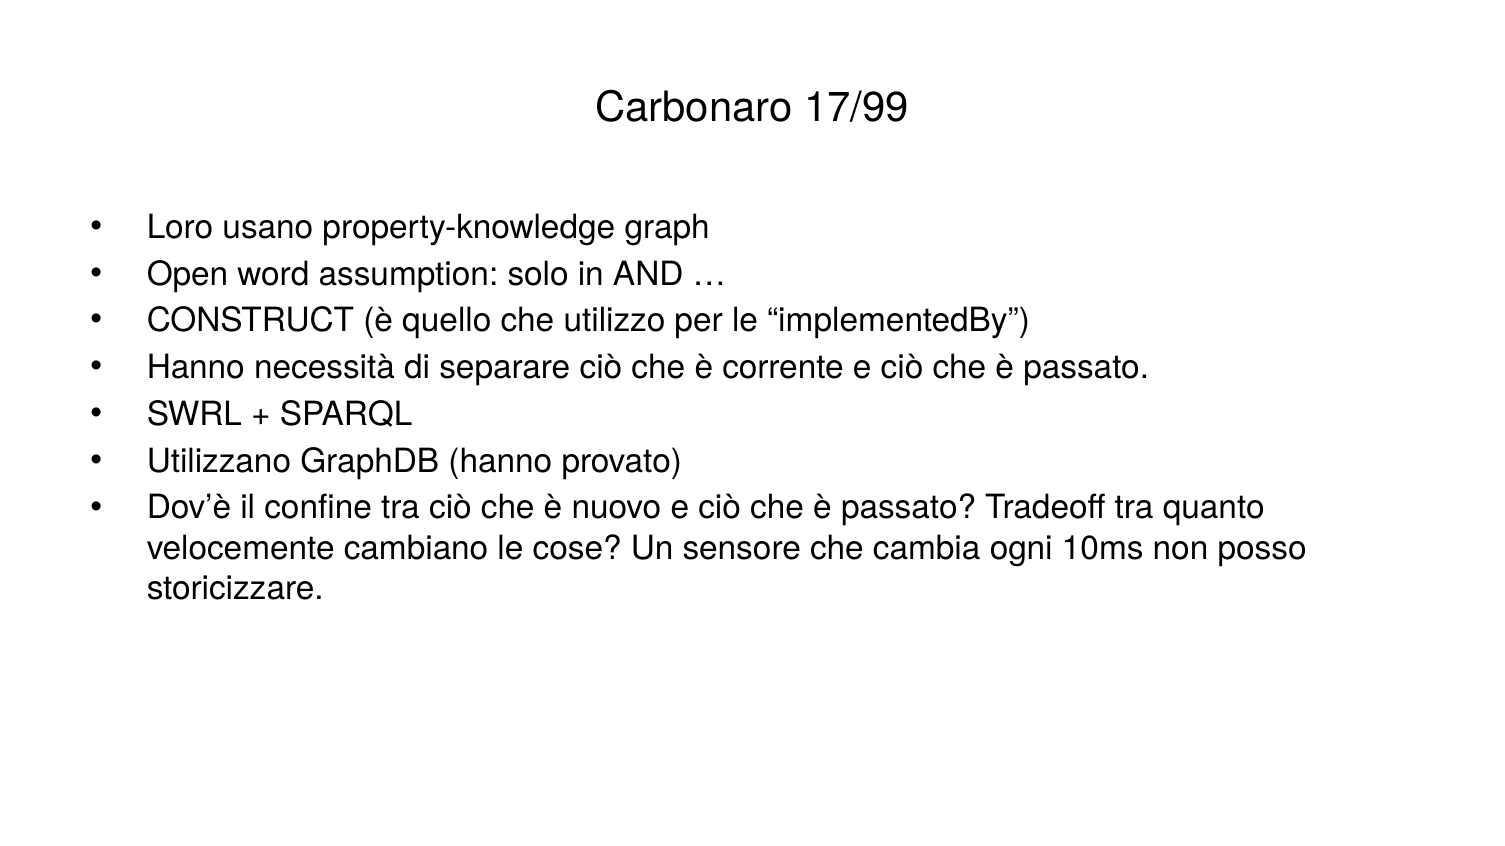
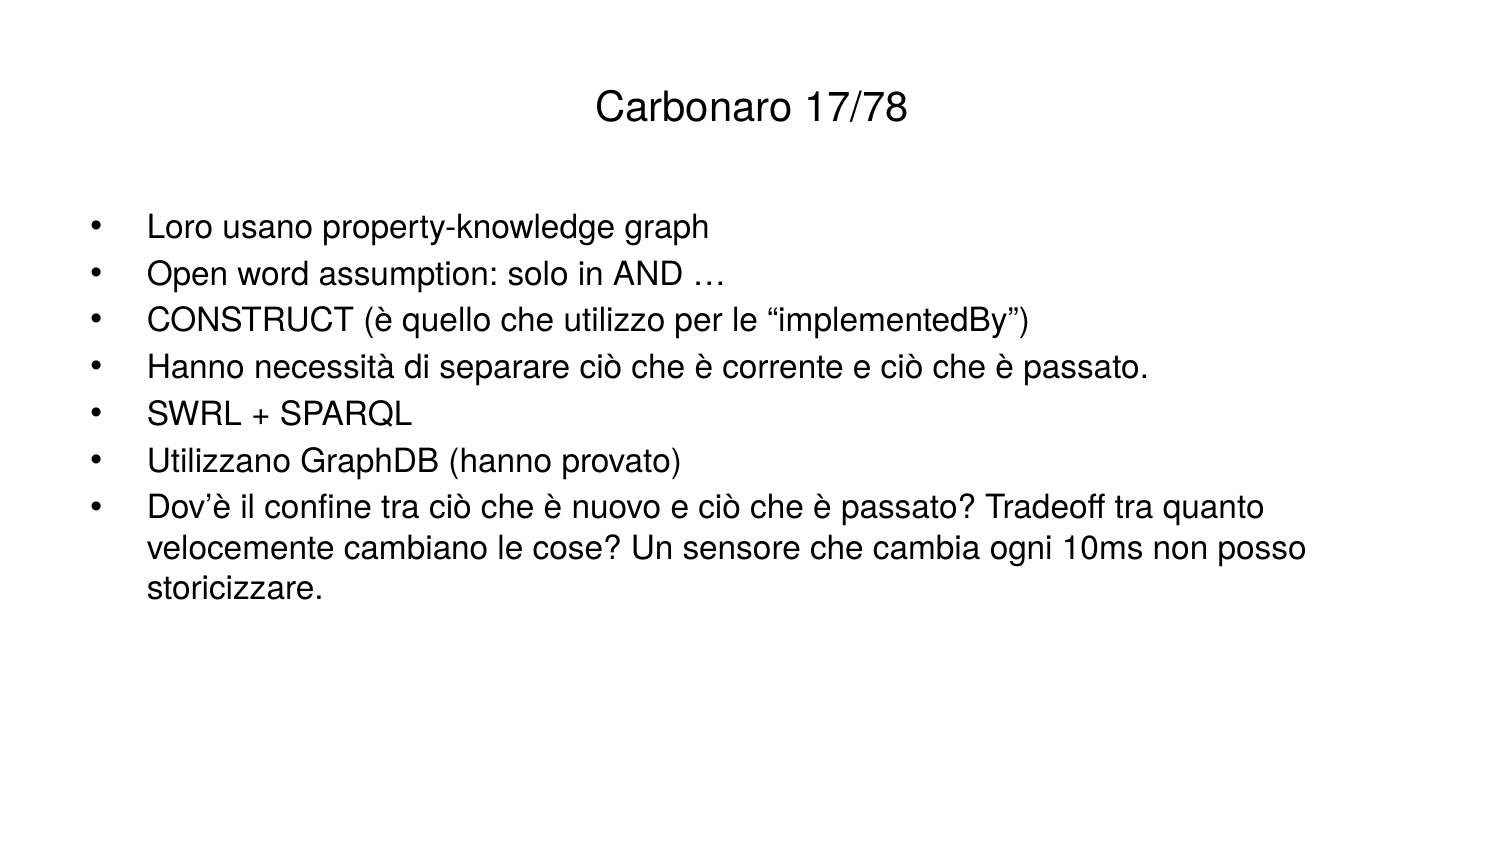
17/99: 17/99 -> 17/78 (857, 107)
